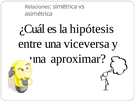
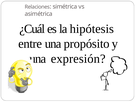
viceversa: viceversa -> propósito (87, 43)
aproximar: aproximar -> expresión (78, 58)
